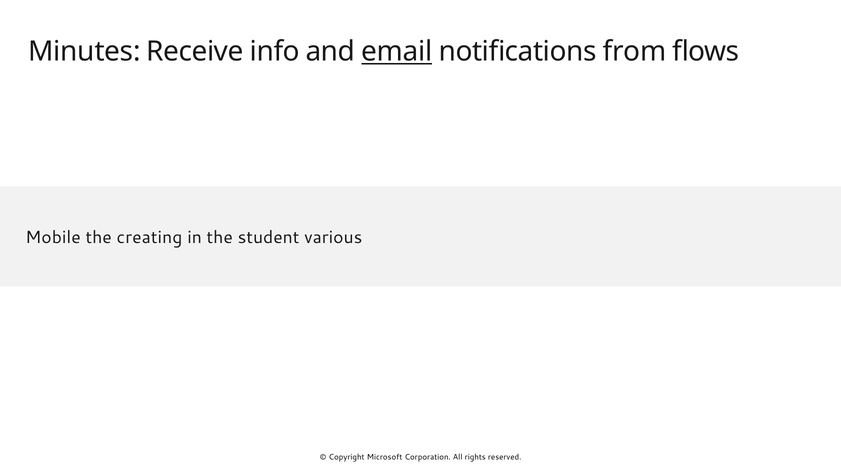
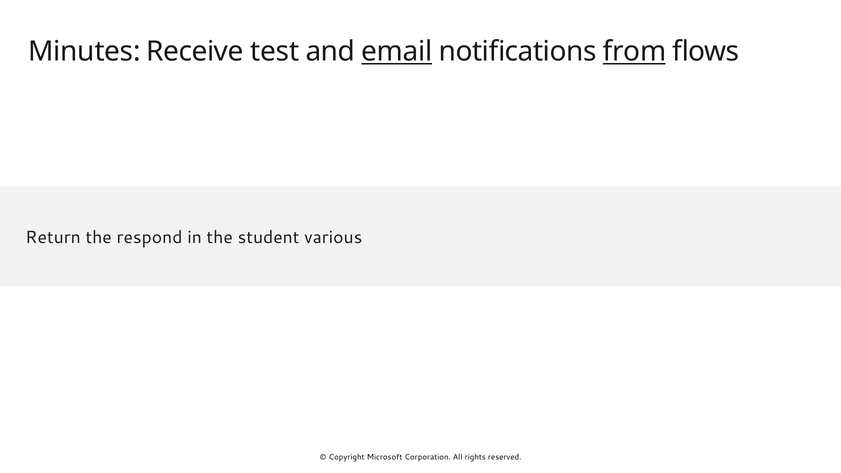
info: info -> test (275, 52)
from underline: none -> present (634, 52)
Mobile: Mobile -> Return (53, 238)
creating: creating -> respond (150, 238)
